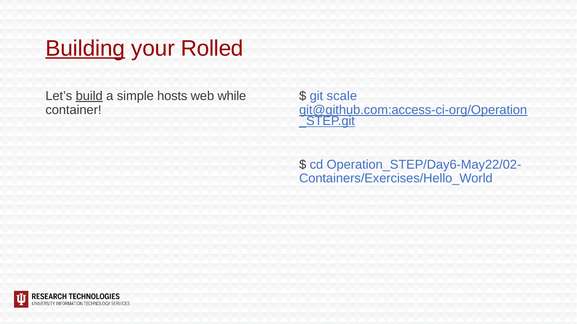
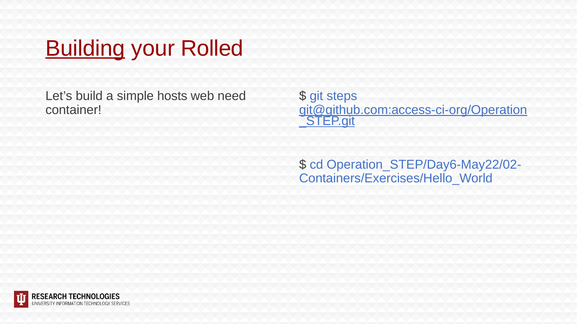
build underline: present -> none (89, 96)
while: while -> need (232, 96)
scale: scale -> steps (342, 96)
